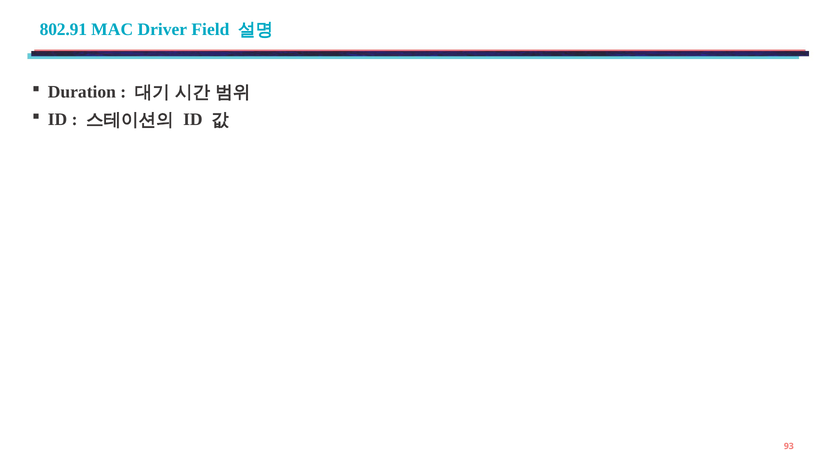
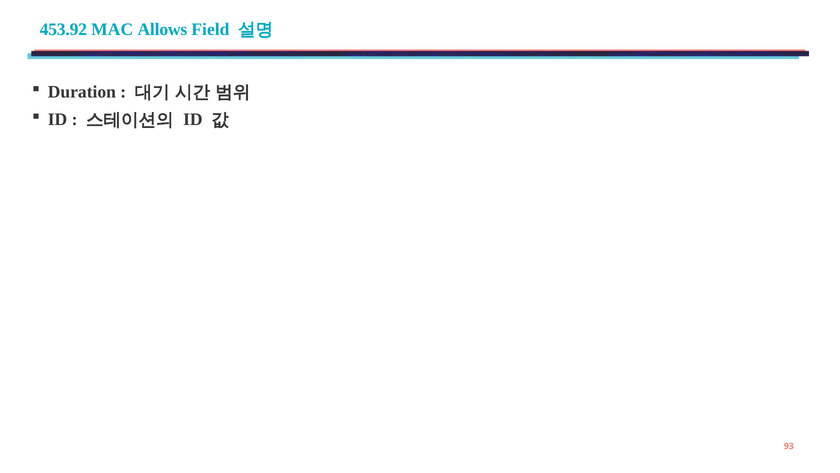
802.91: 802.91 -> 453.92 (63, 29)
Driver: Driver -> Allows (162, 29)
